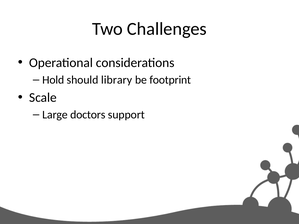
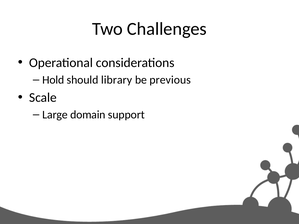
footprint: footprint -> previous (170, 80)
doctors: doctors -> domain (88, 115)
